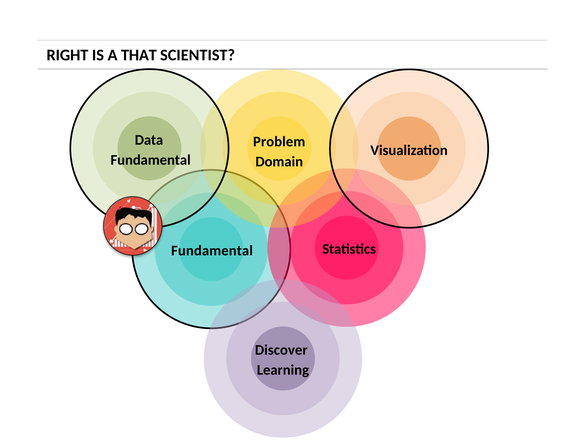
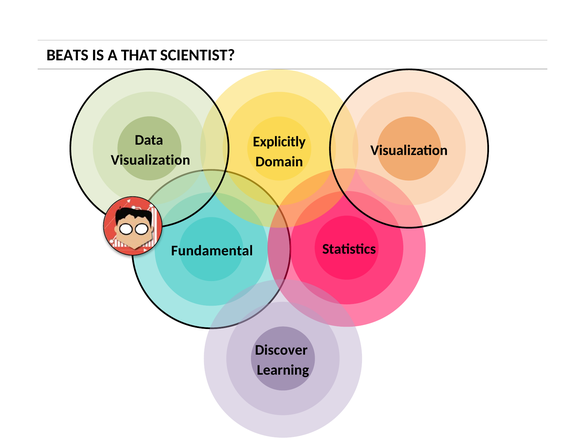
RIGHT: RIGHT -> BEATS (67, 55)
Problem: Problem -> Explicitly (279, 142)
Fundamental: Fundamental -> Visualization (151, 160)
